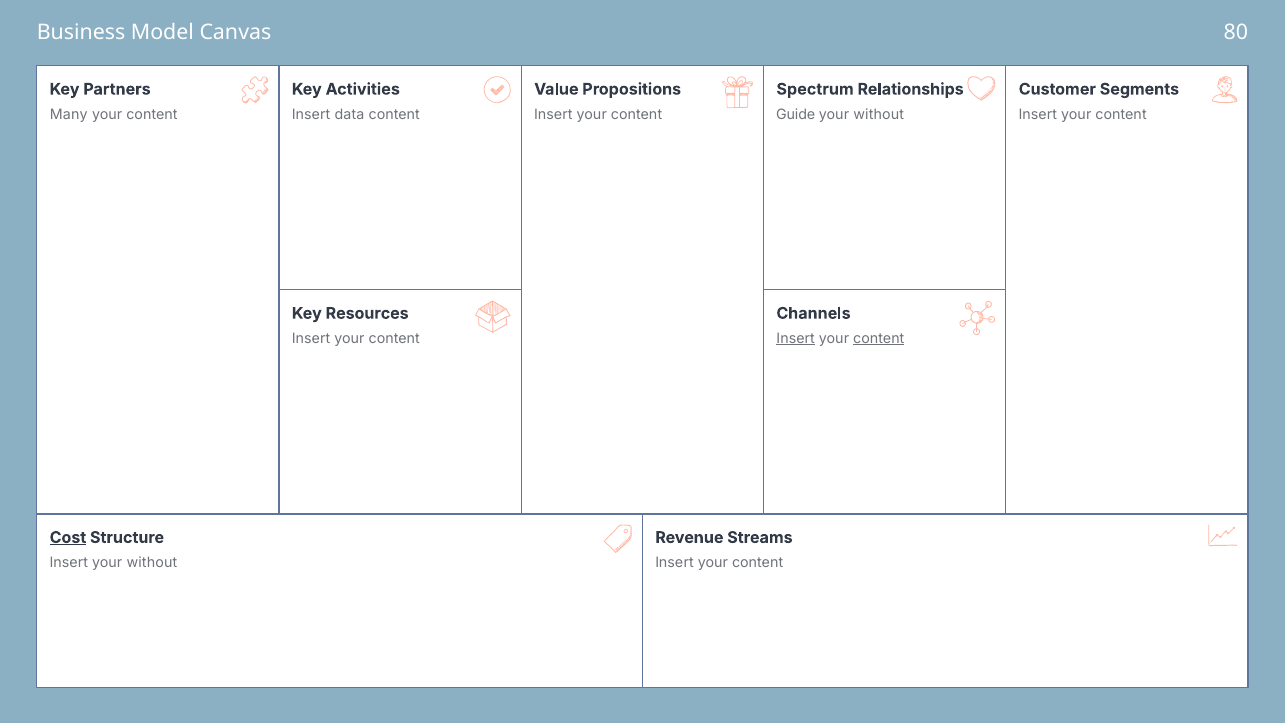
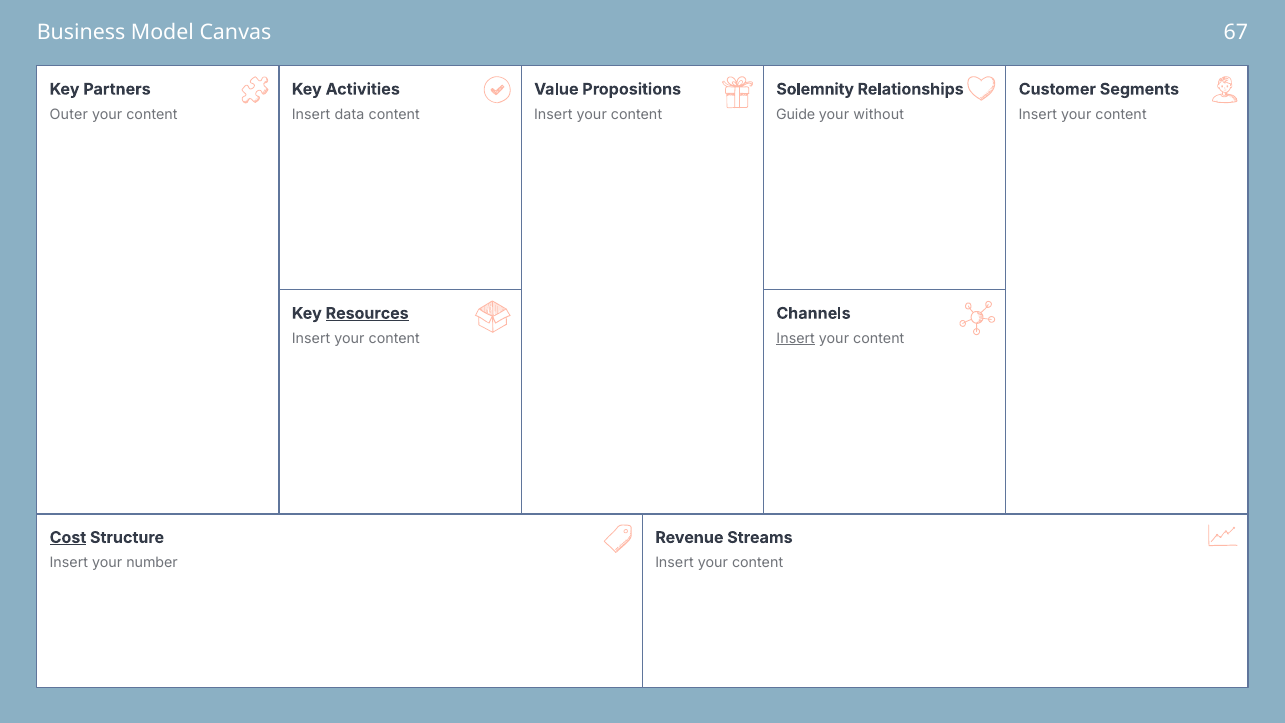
80: 80 -> 67 (1236, 33)
Spectrum: Spectrum -> Solemnity (815, 89)
Many: Many -> Outer (69, 114)
Resources underline: none -> present (367, 313)
content underline: present -> none (879, 339)
Insert your without: without -> number (152, 563)
